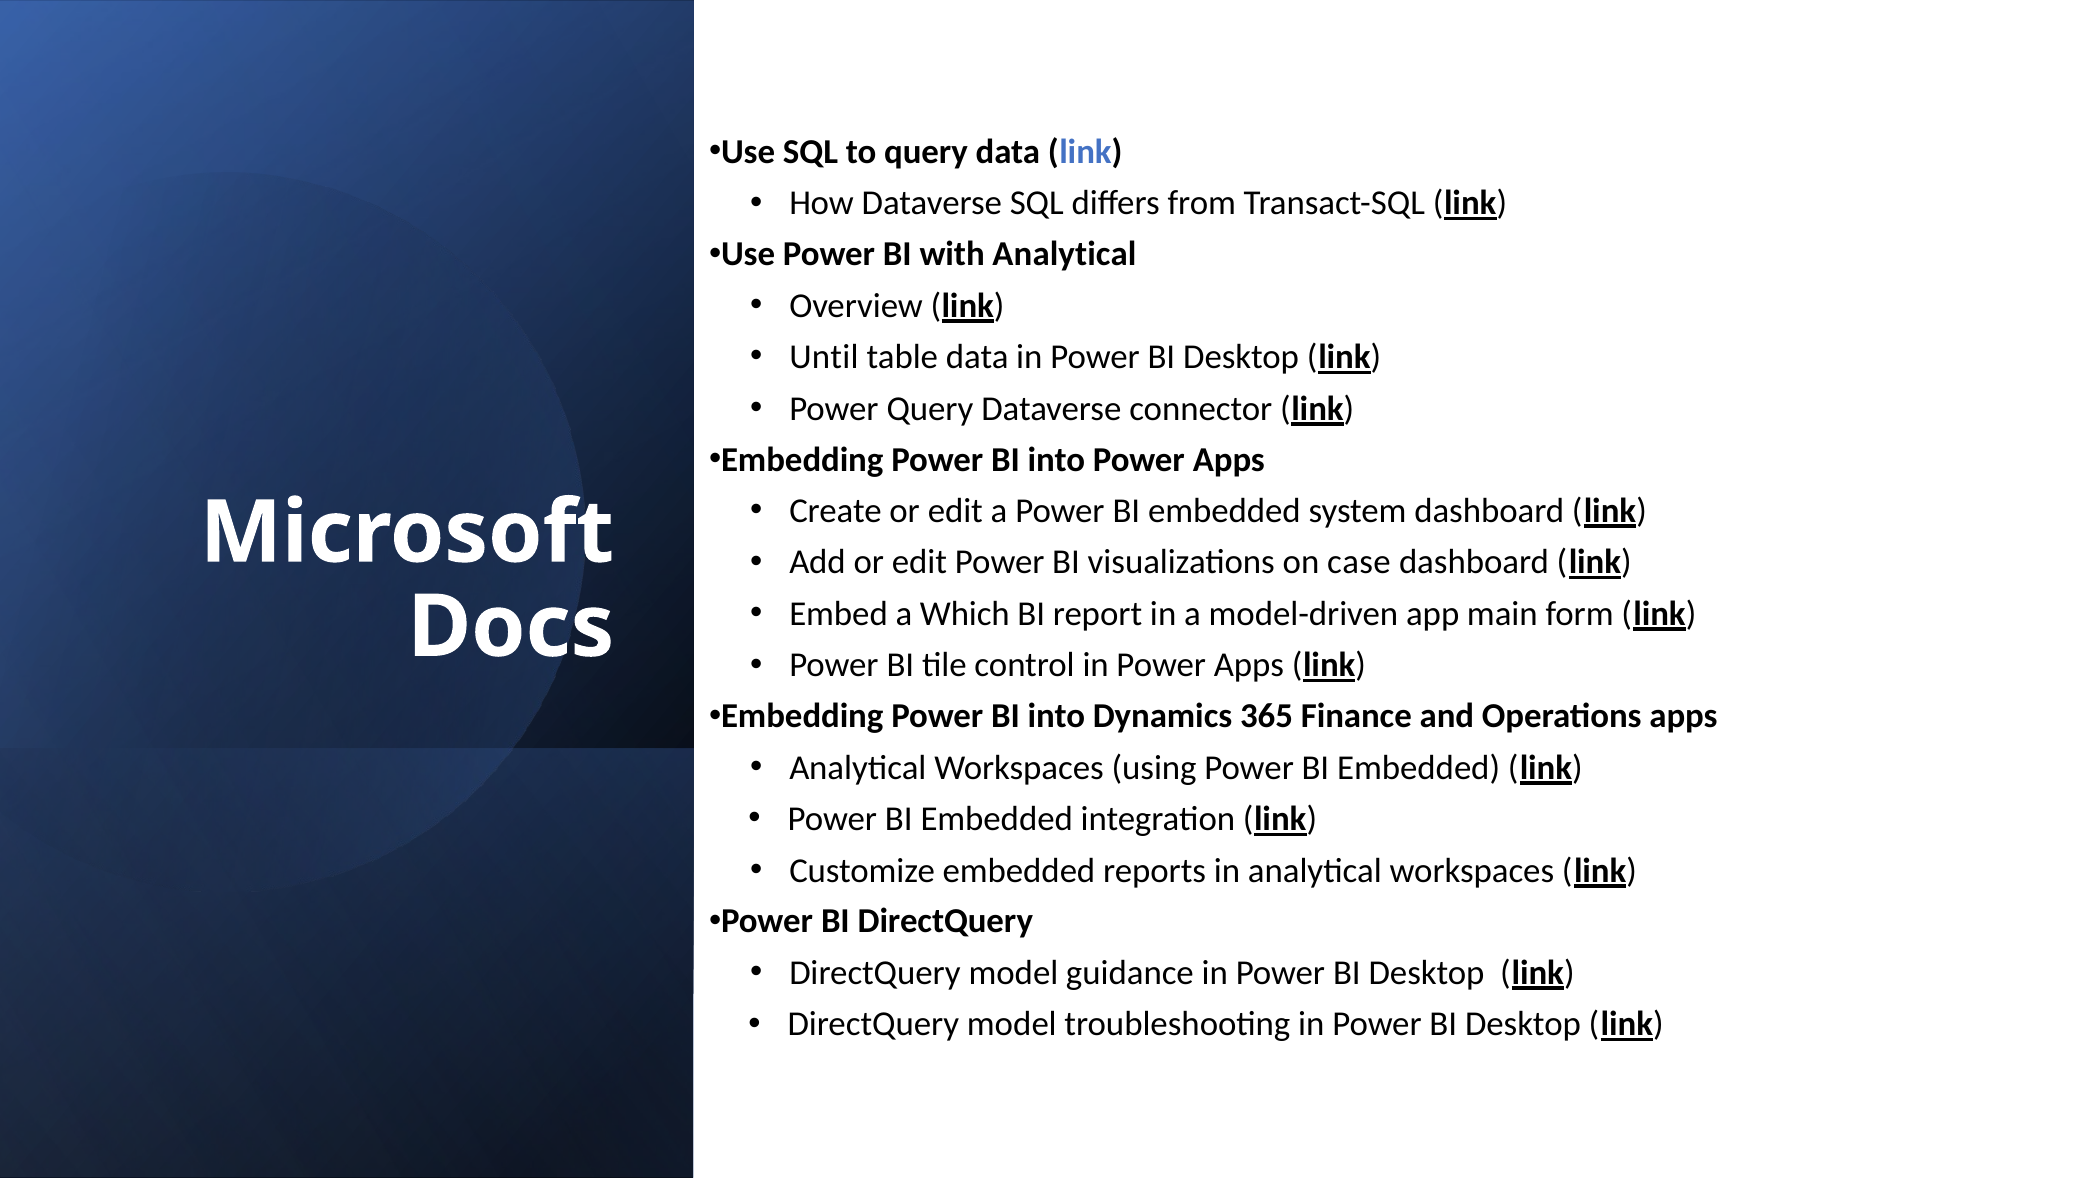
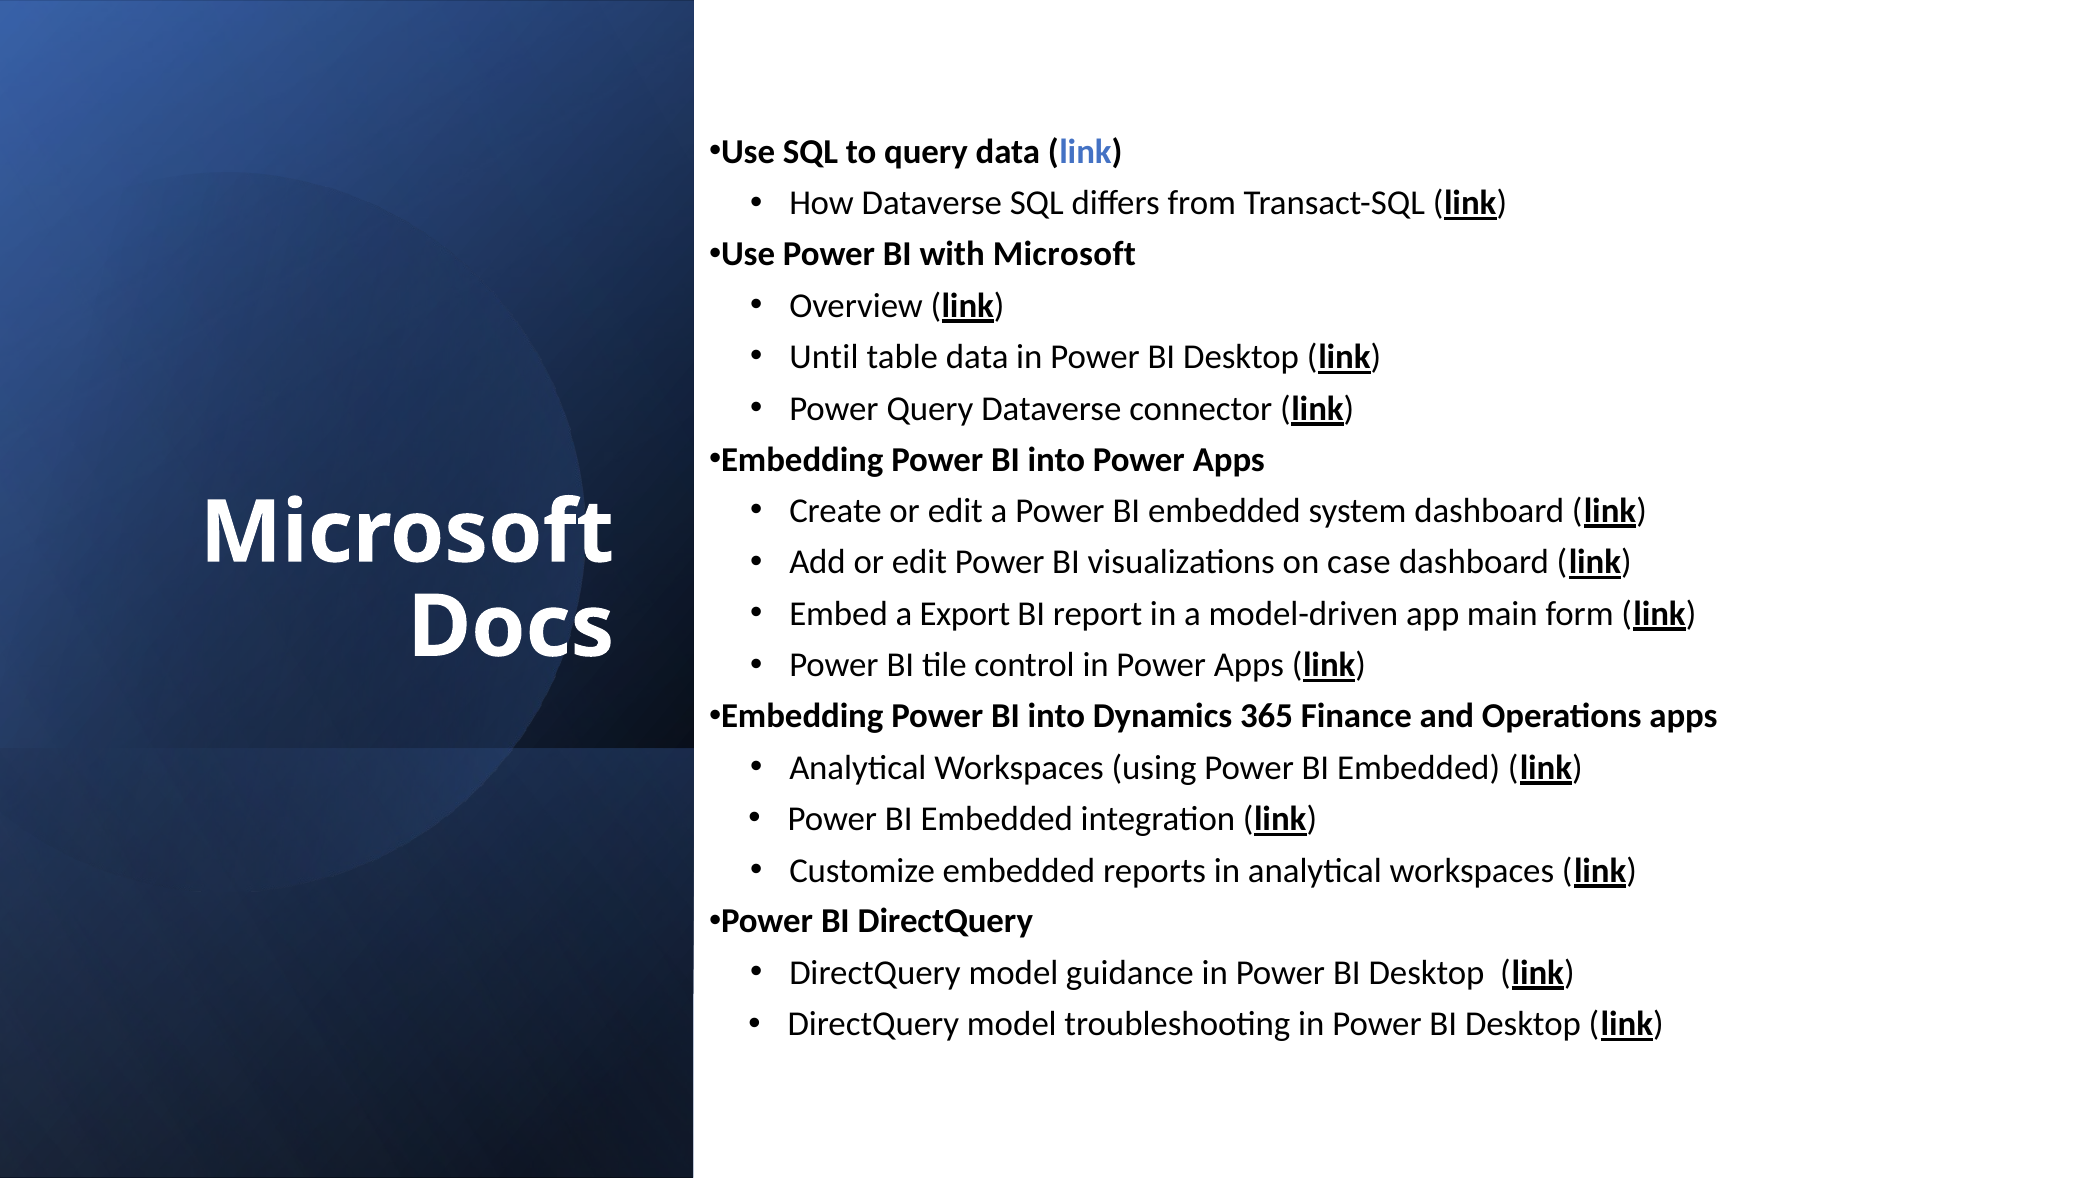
with Analytical: Analytical -> Microsoft (1064, 254)
Which: Which -> Export (965, 614)
